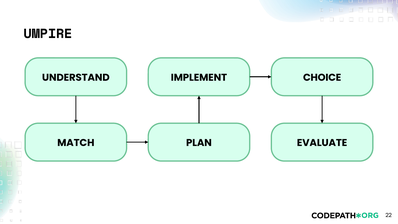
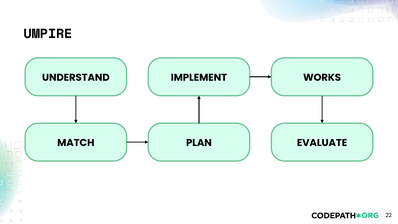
CHOICE: CHOICE -> WORKS (322, 77)
